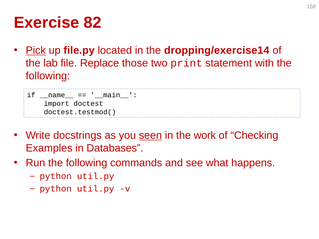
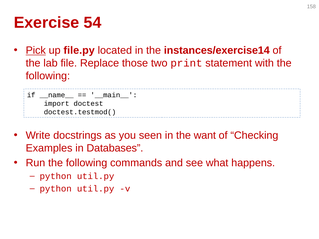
82: 82 -> 54 (93, 23)
dropping/exercise14: dropping/exercise14 -> instances/exercise14 (217, 50)
seen underline: present -> none (150, 136)
work: work -> want (205, 136)
